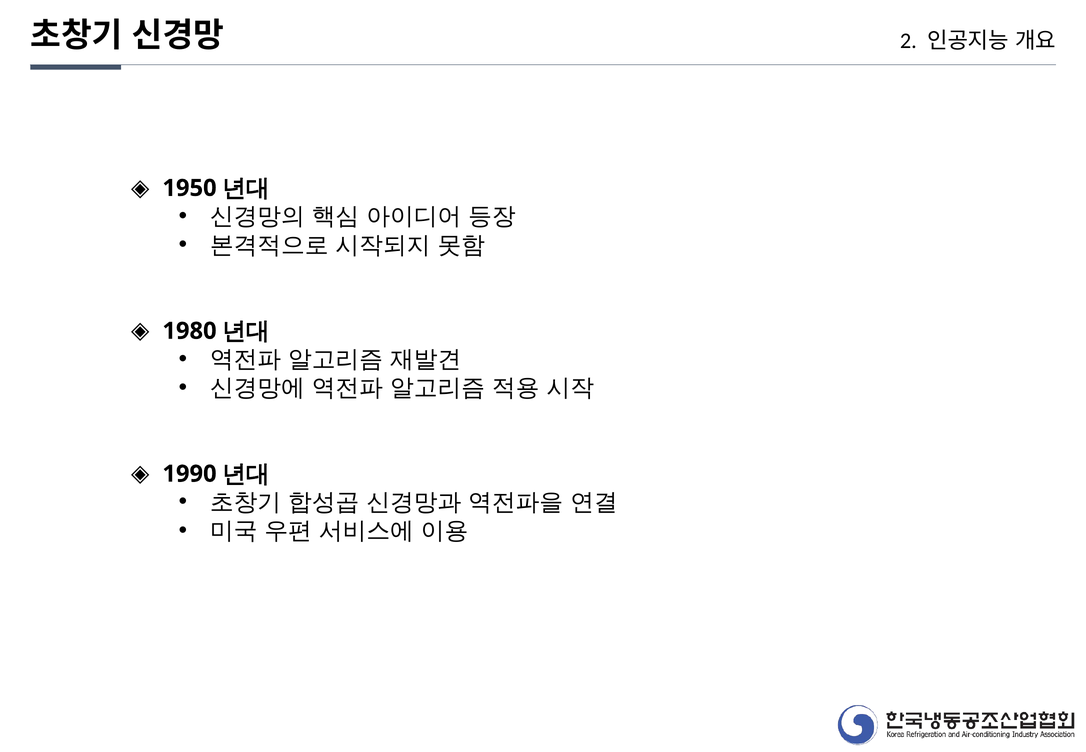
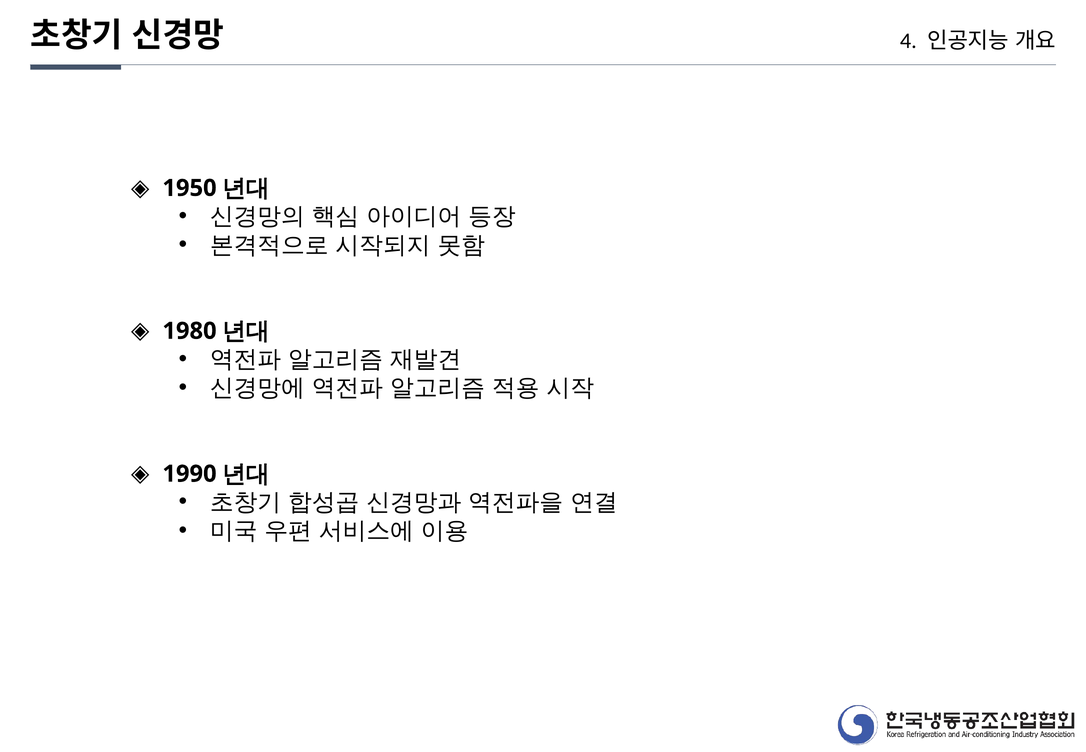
2: 2 -> 4 (908, 41)
